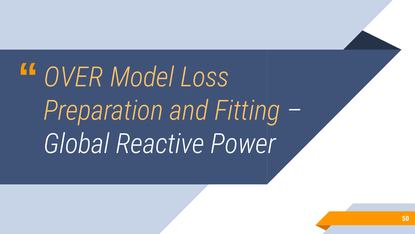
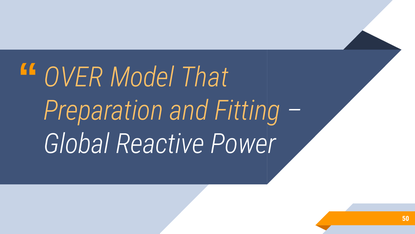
Loss: Loss -> That (204, 77)
